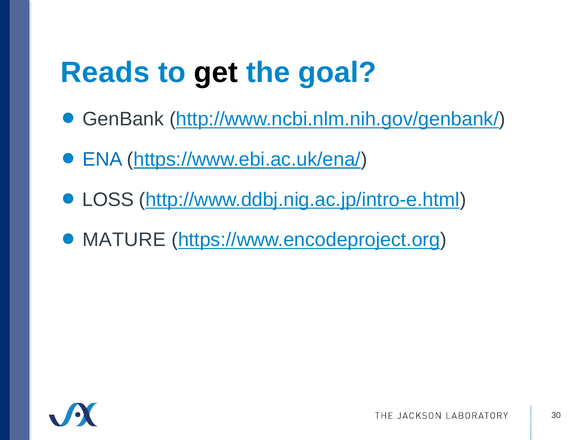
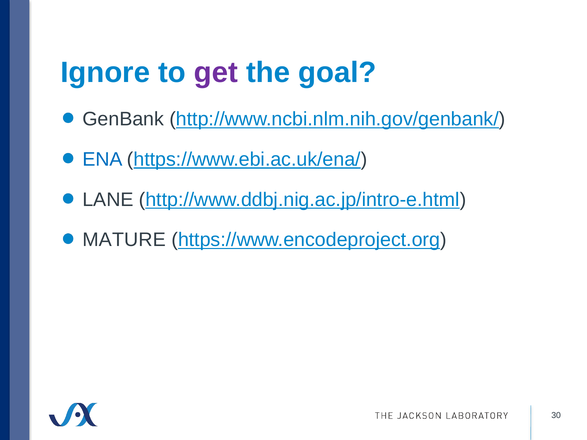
Reads: Reads -> Ignore (105, 72)
get colour: black -> purple (216, 72)
LOSS: LOSS -> LANE (108, 200)
